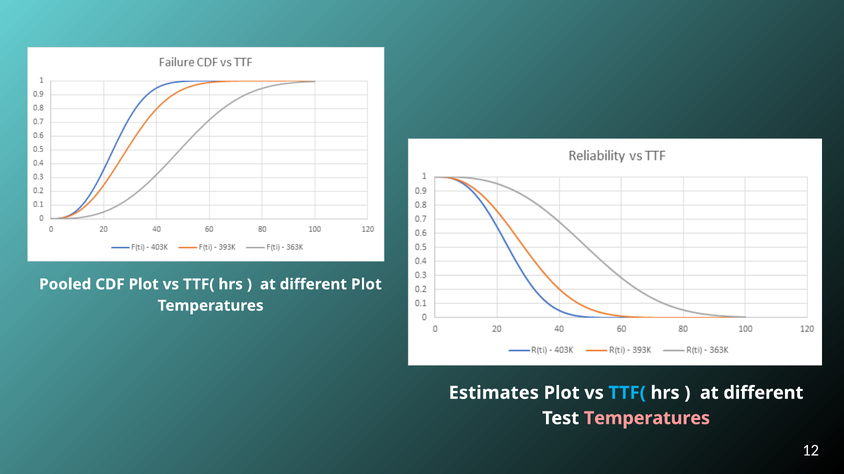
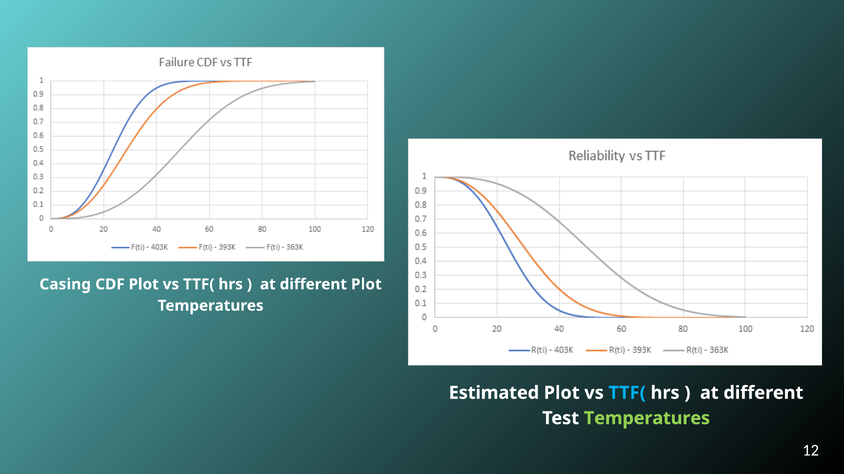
Pooled: Pooled -> Casing (65, 285)
Estimates: Estimates -> Estimated (494, 393)
Temperatures colour: pink -> light green (647, 419)
